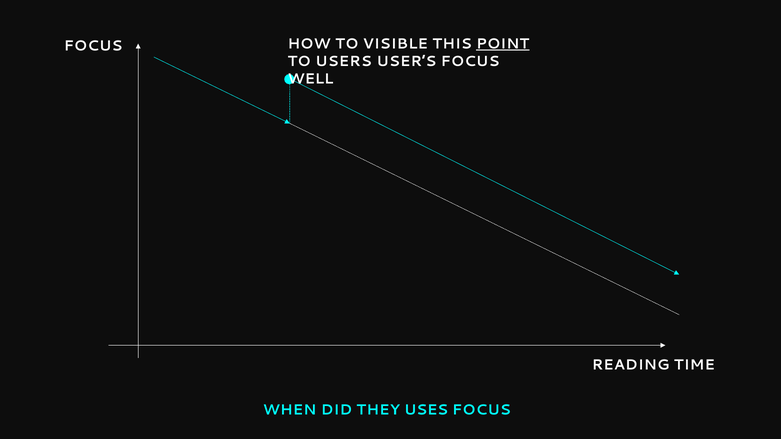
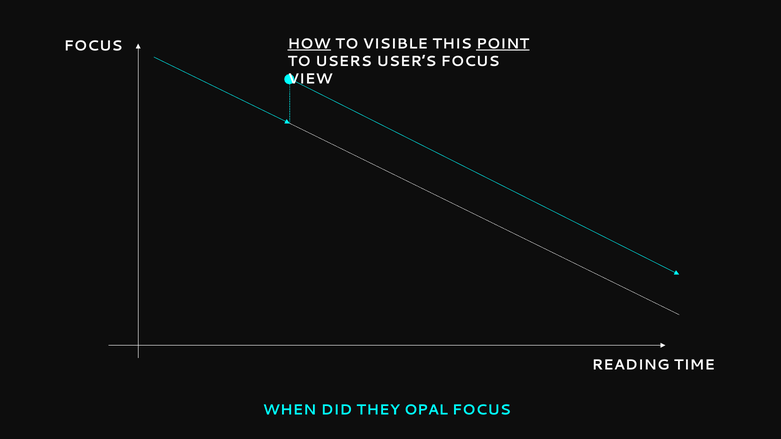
HOW underline: none -> present (309, 44)
WELL: WELL -> VIEW (310, 79)
USES: USES -> OPAL (426, 410)
